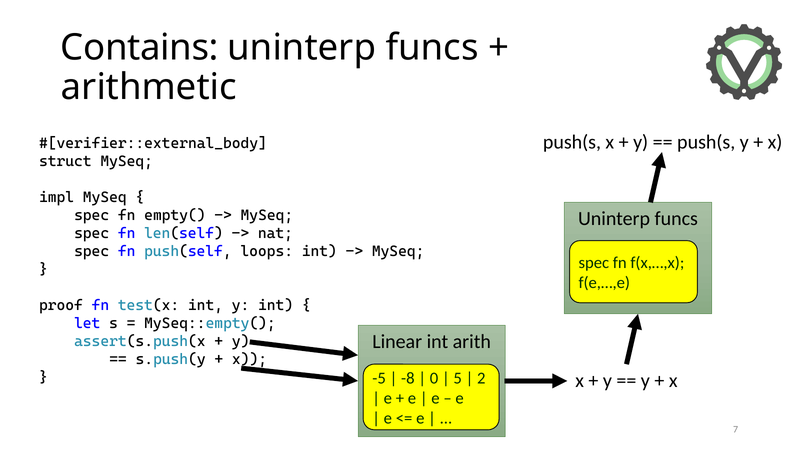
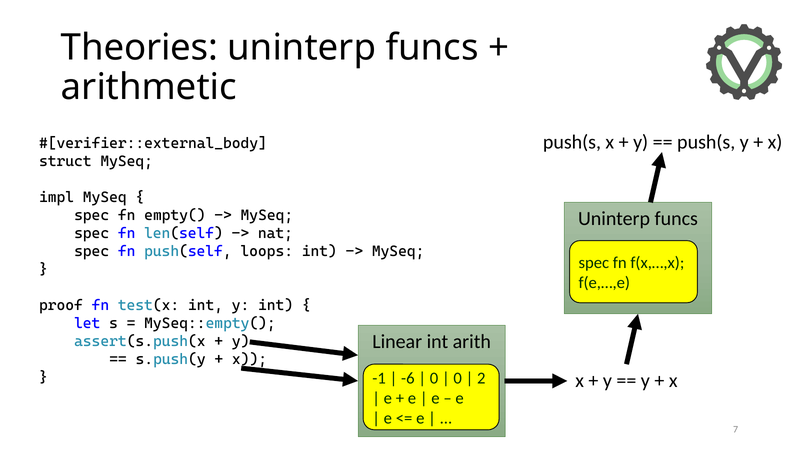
Contains: Contains -> Theories (139, 47)
-5: -5 -> -1 (379, 378)
-8: -8 -> -6 (408, 378)
5: 5 -> 0 (458, 378)
